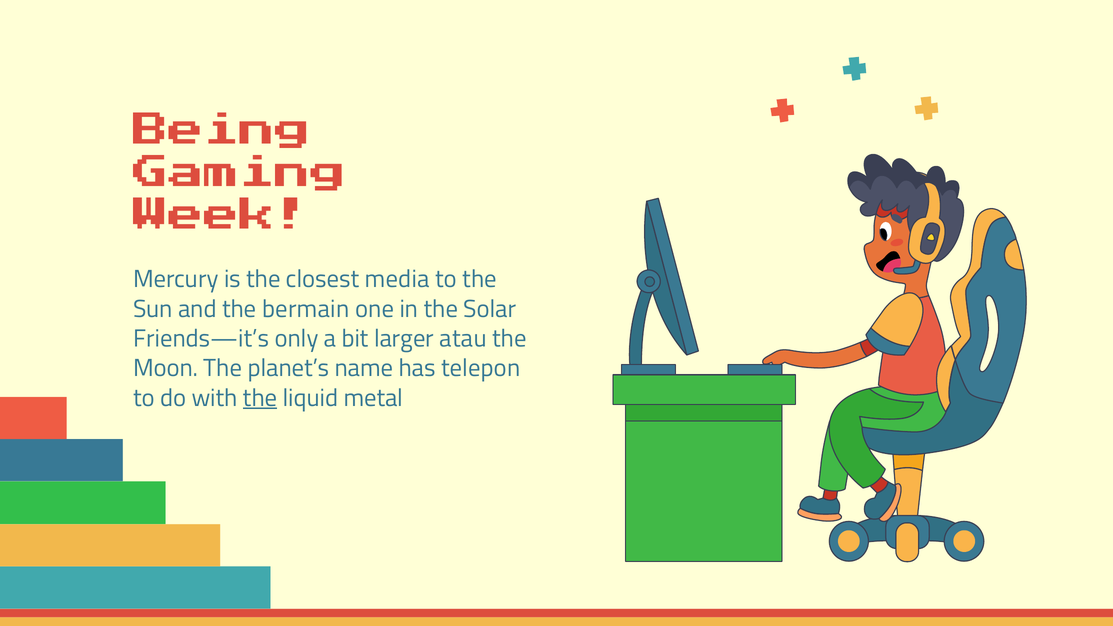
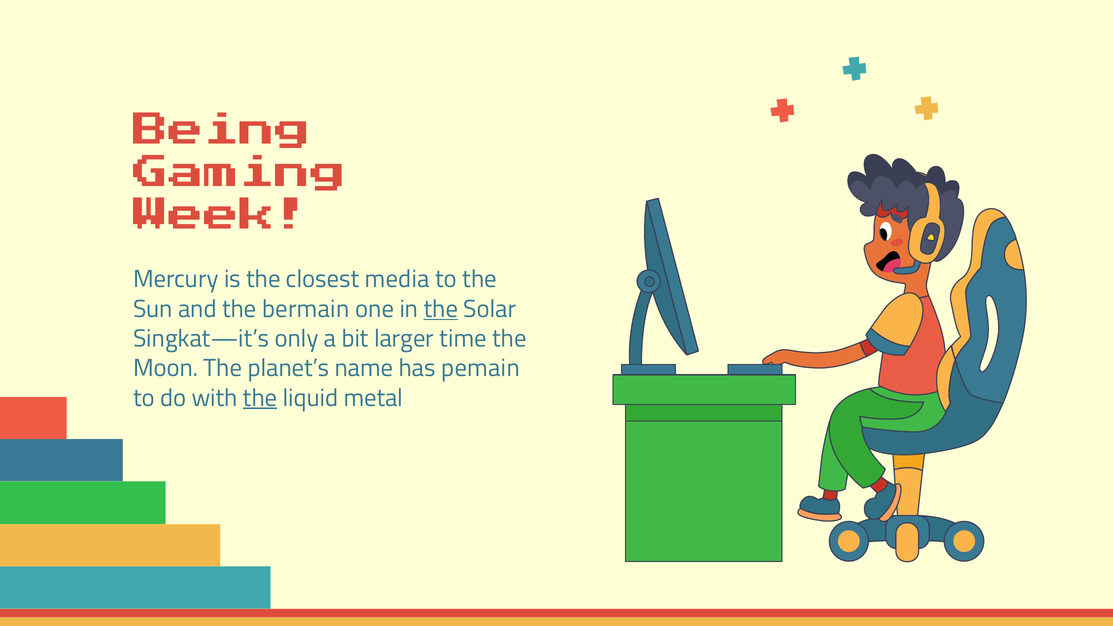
the underline: none -> present (441, 309)
Friends—it’s: Friends—it’s -> Singkat—it’s (201, 339)
atau: atau -> time (463, 339)
telepon: telepon -> pemain (481, 368)
